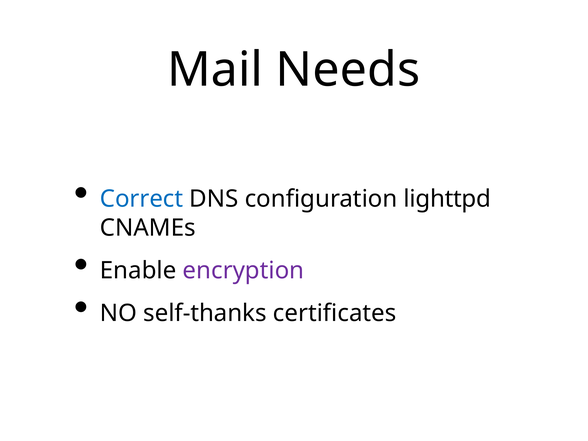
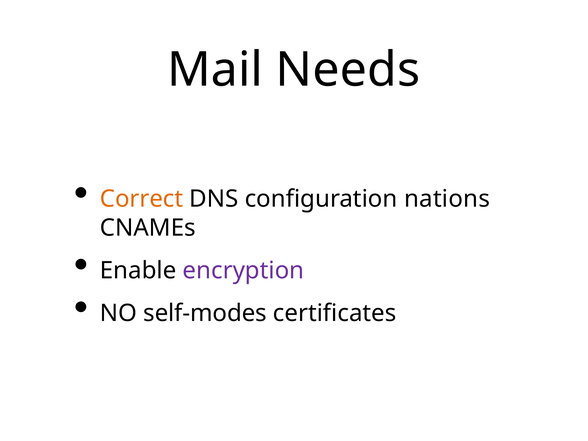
Correct colour: blue -> orange (142, 199)
lighttpd: lighttpd -> nations (447, 199)
self-thanks: self-thanks -> self-modes (205, 313)
